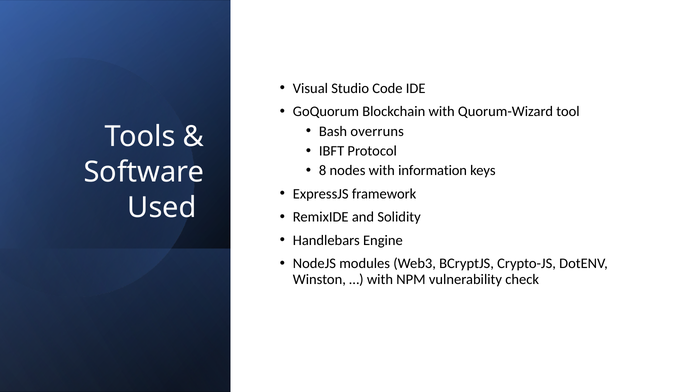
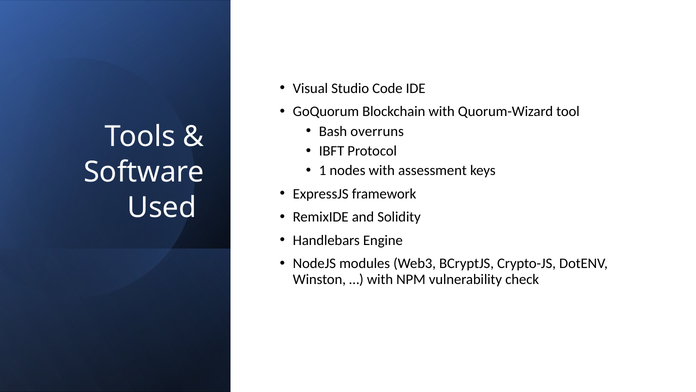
8: 8 -> 1 (323, 170)
information: information -> assessment (432, 170)
